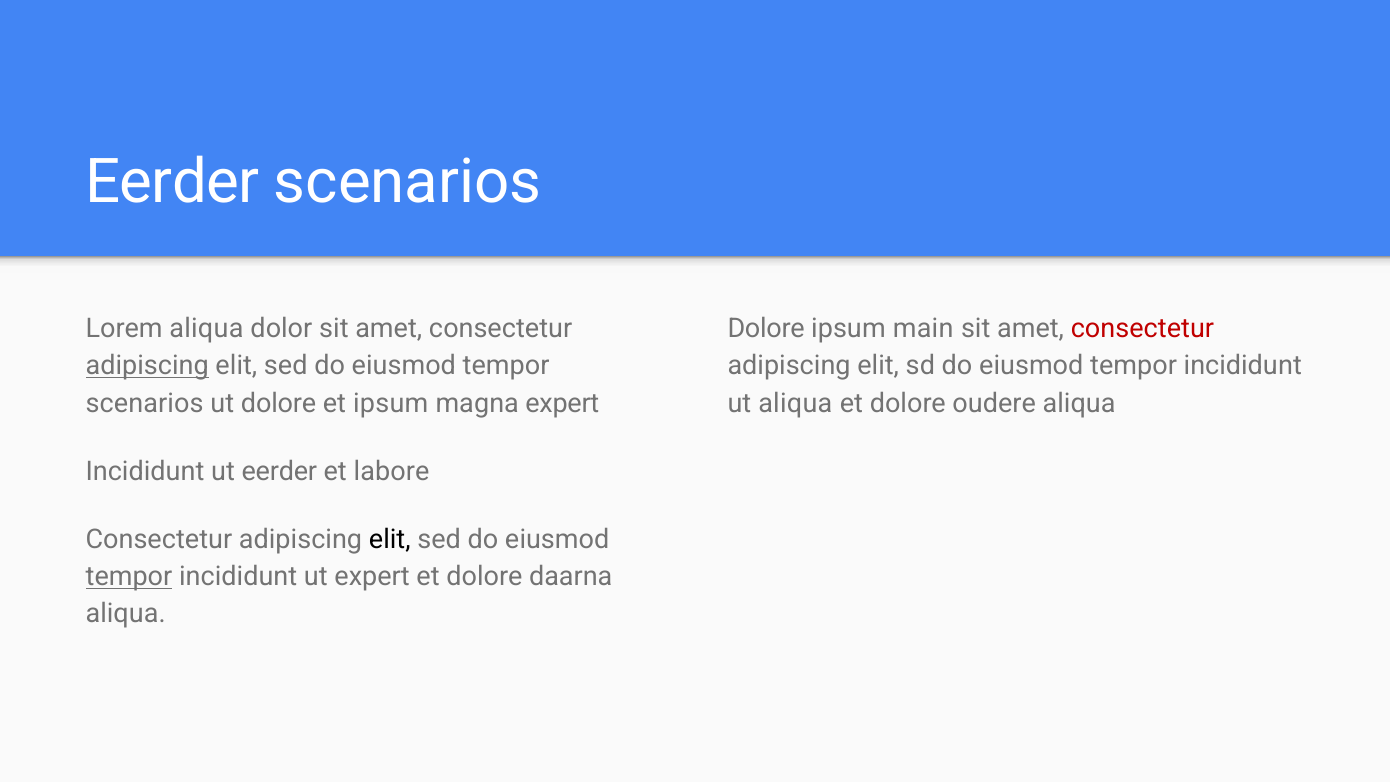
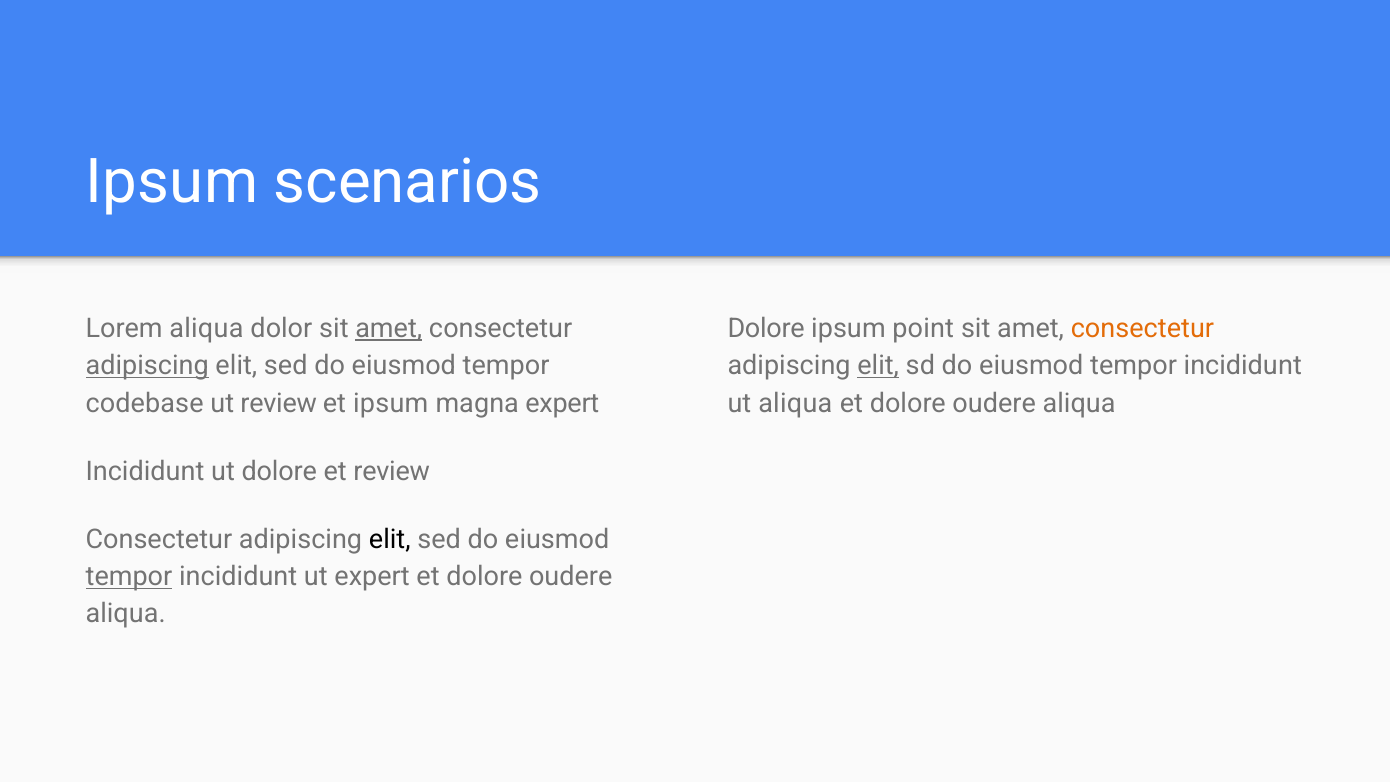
Eerder: Eerder -> Ipsum (172, 182)
amet underline: none -> present (389, 329)
main: main -> point (923, 329)
consectetur colour: red -> orange (1142, 329)
elit underline: none -> present (878, 366)
scenarios: scenarios -> codebase (145, 403)
ut dolore: dolore -> review (279, 403)
ut eerder: eerder -> dolore (279, 471)
et labore: labore -> review (392, 471)
daarna: daarna -> oudere (571, 577)
